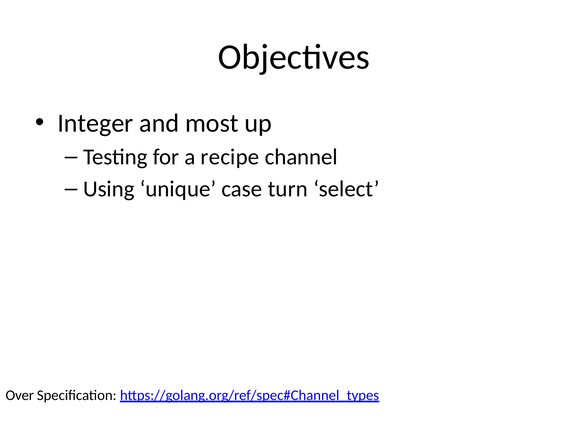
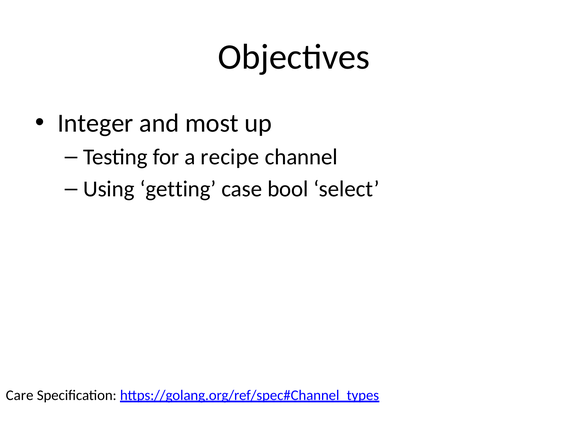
unique: unique -> getting (178, 189)
turn: turn -> bool (288, 189)
Over: Over -> Care (20, 395)
